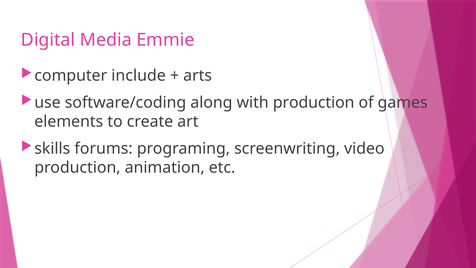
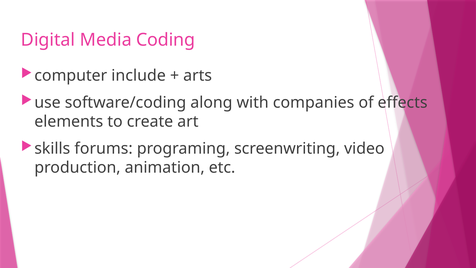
Emmie: Emmie -> Coding (166, 40)
with production: production -> companies (314, 102)
games: games -> effects (403, 102)
